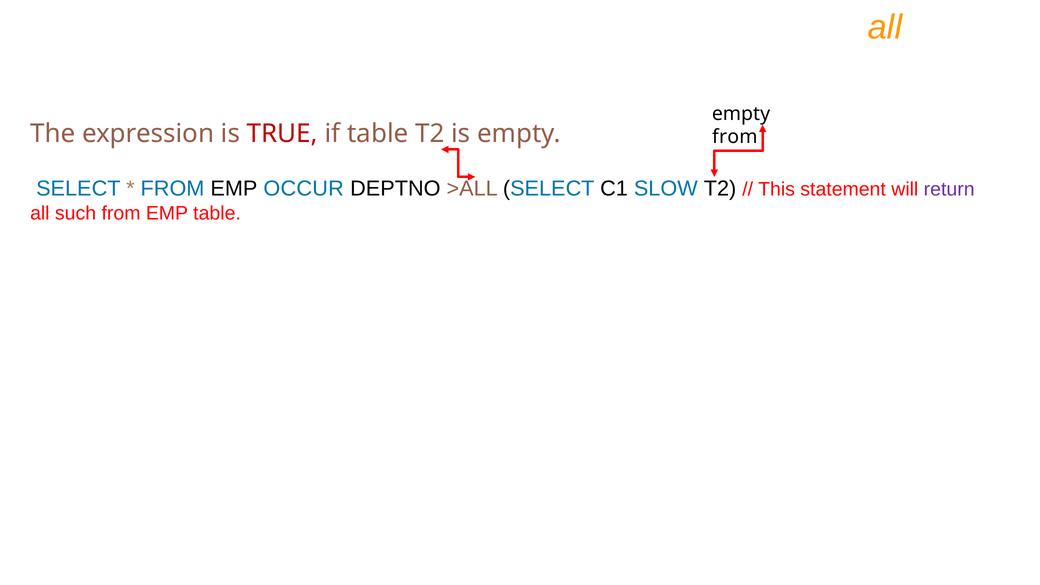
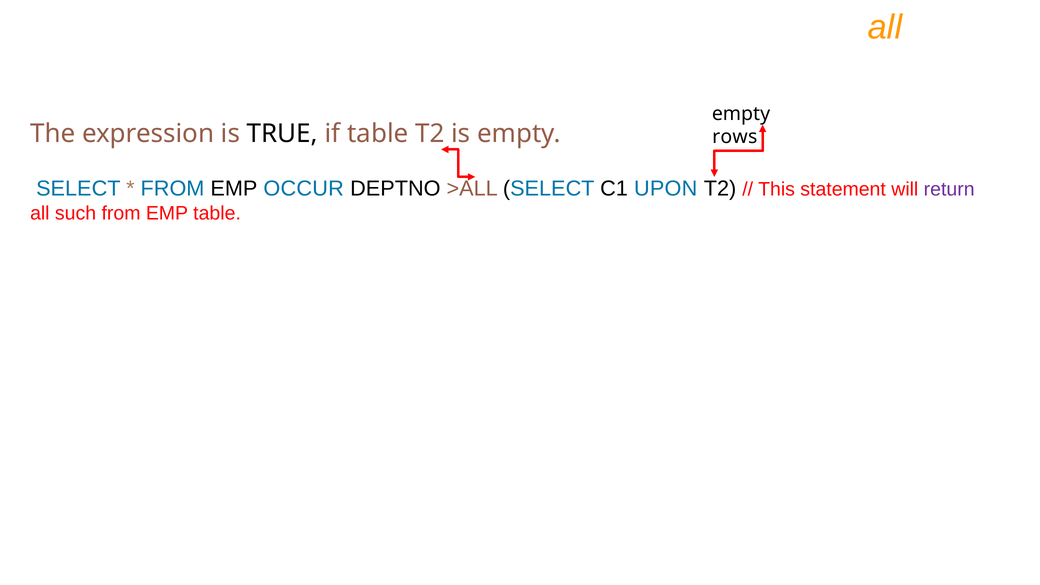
TRUE colour: red -> black (282, 134)
from: from -> rows (735, 137)
SLOW: SLOW -> UPON (666, 189)
